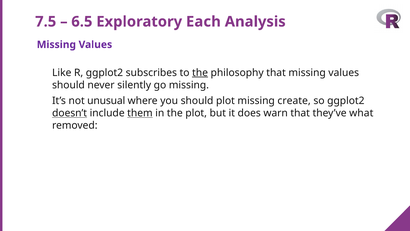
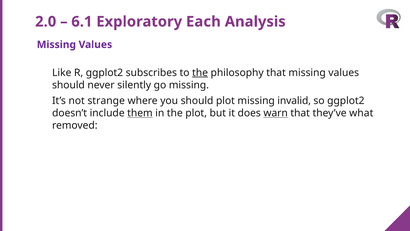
7.5: 7.5 -> 2.0 (46, 22)
6.5: 6.5 -> 6.1 (82, 22)
unusual: unusual -> strange (106, 101)
create: create -> invalid (294, 101)
doesn’t underline: present -> none (70, 113)
warn underline: none -> present (276, 113)
